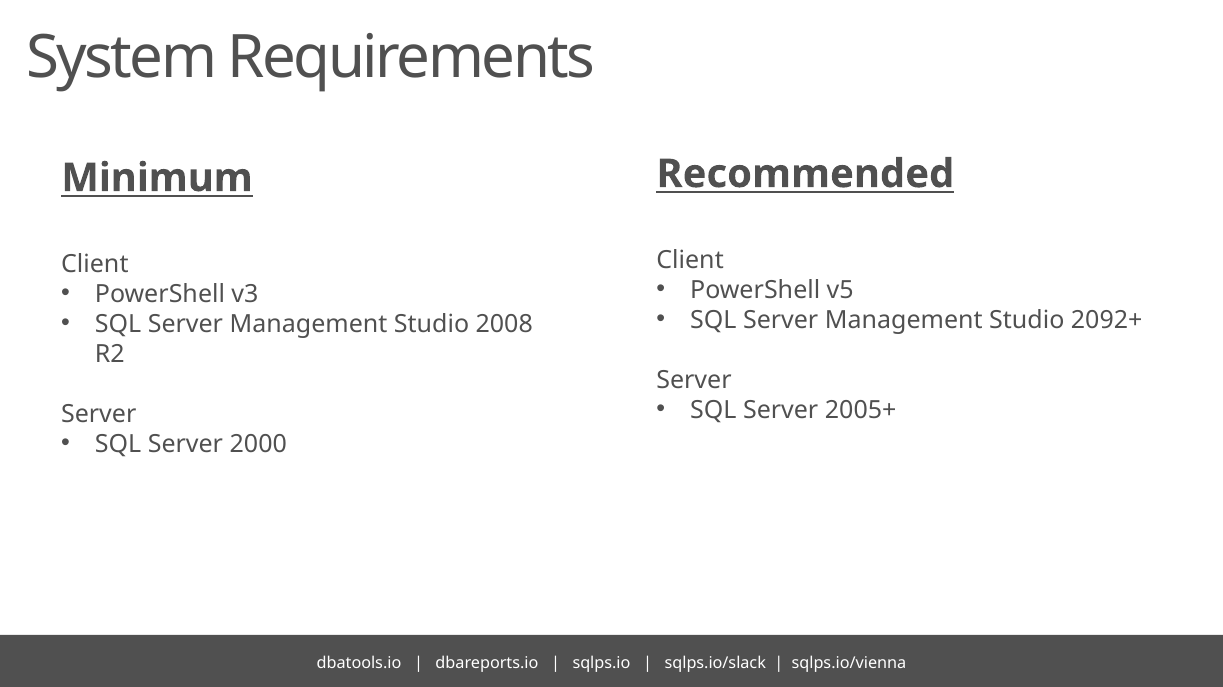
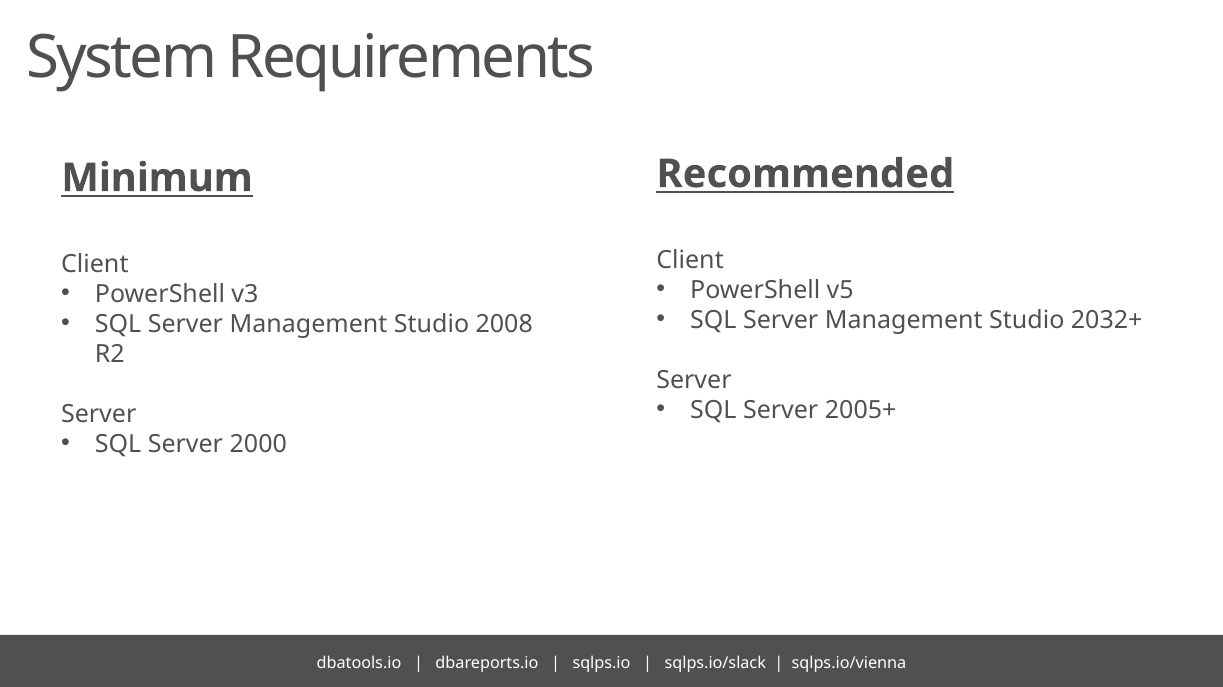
2092+: 2092+ -> 2032+ (1107, 320)
